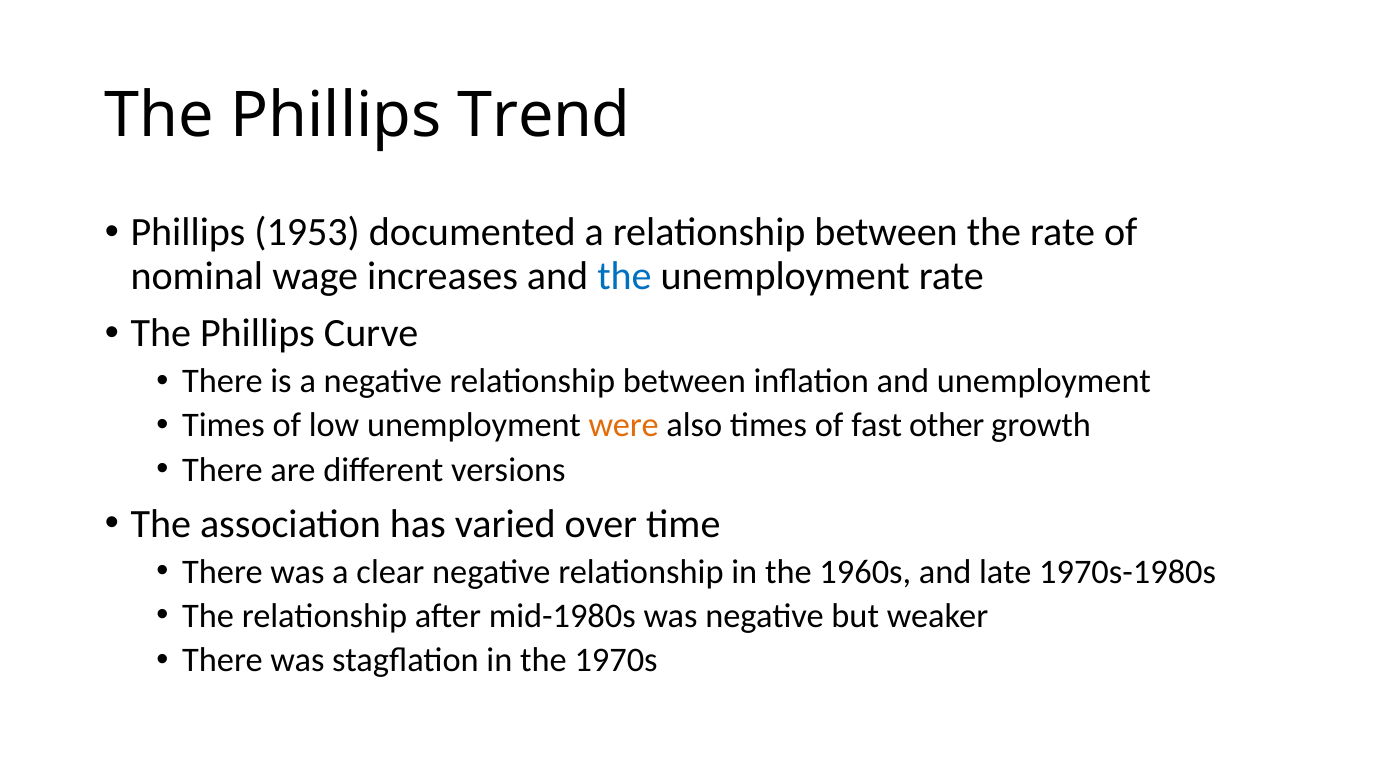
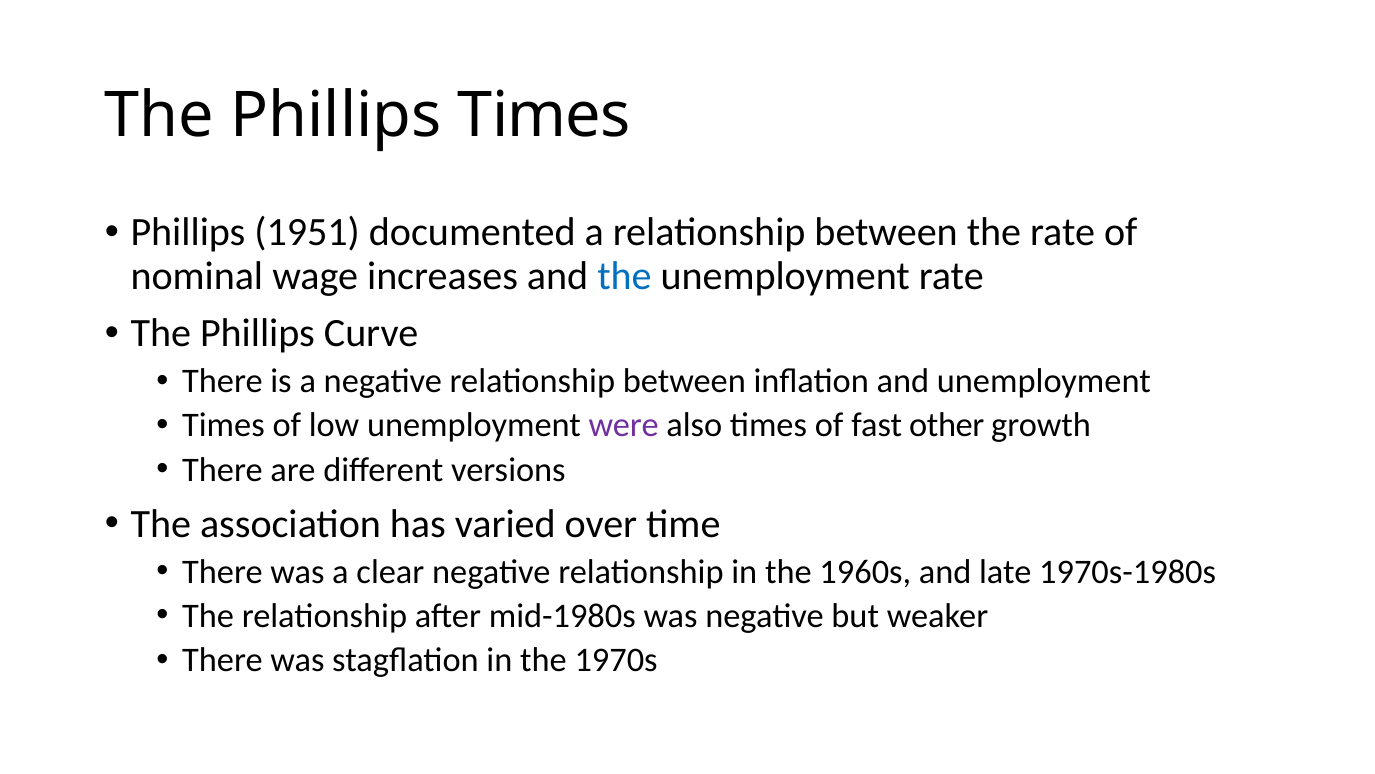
Phillips Trend: Trend -> Times (544, 116)
1953: 1953 -> 1951 (307, 232)
were colour: orange -> purple (624, 425)
